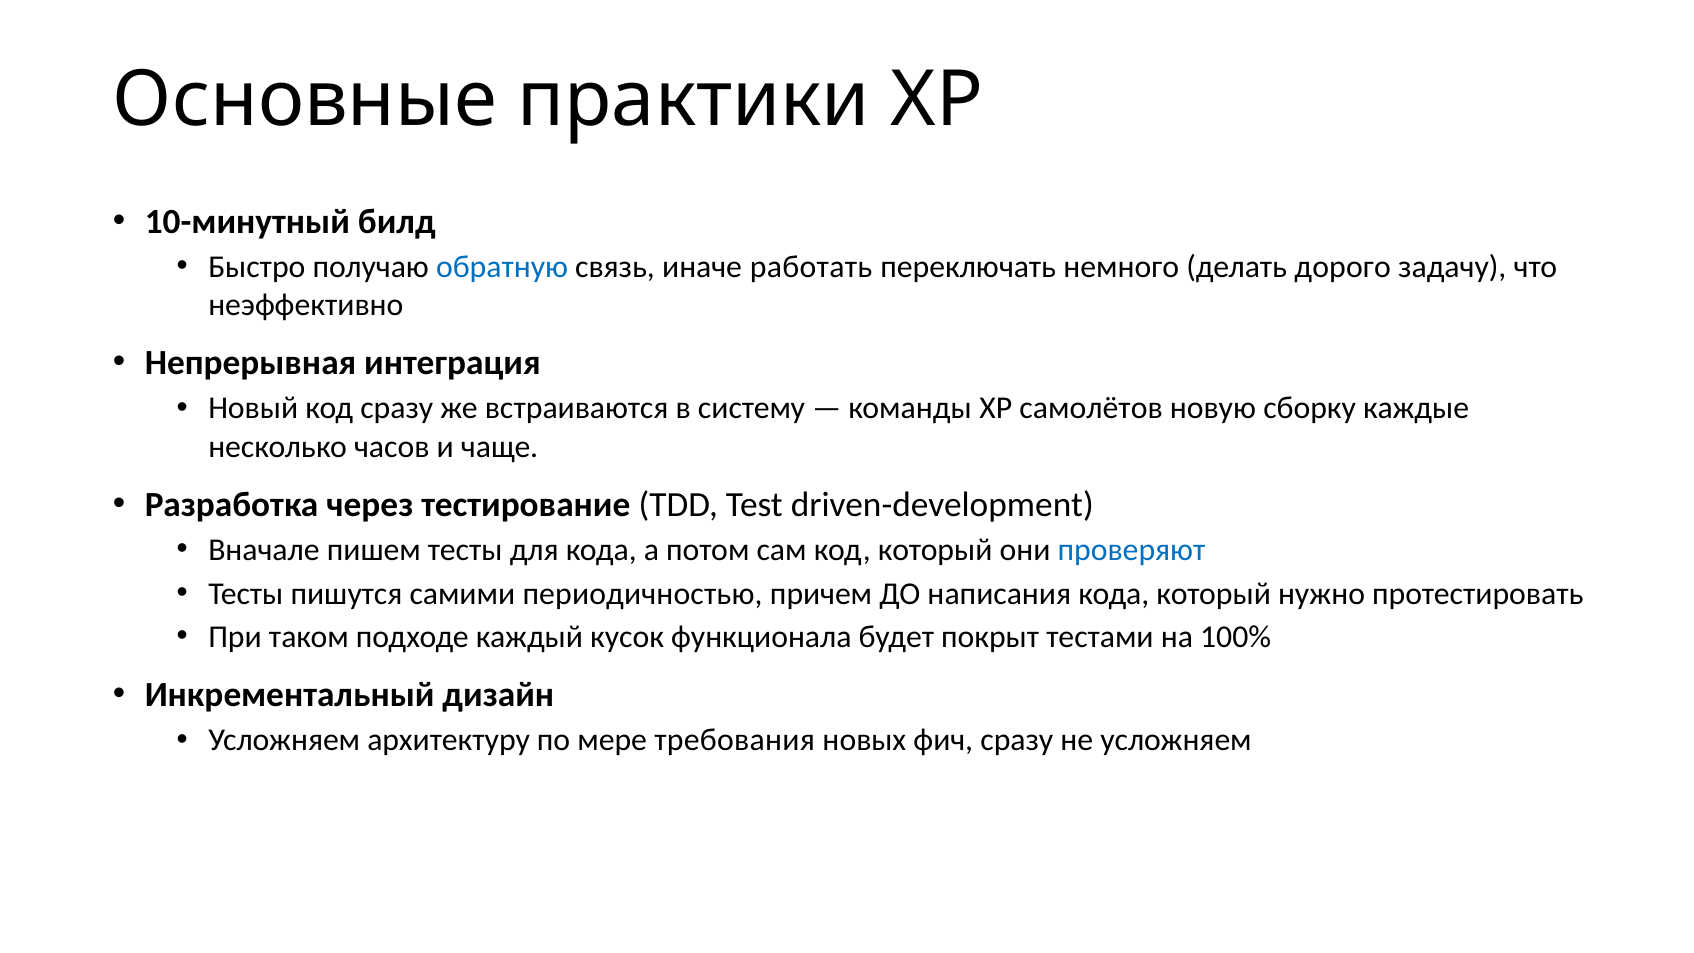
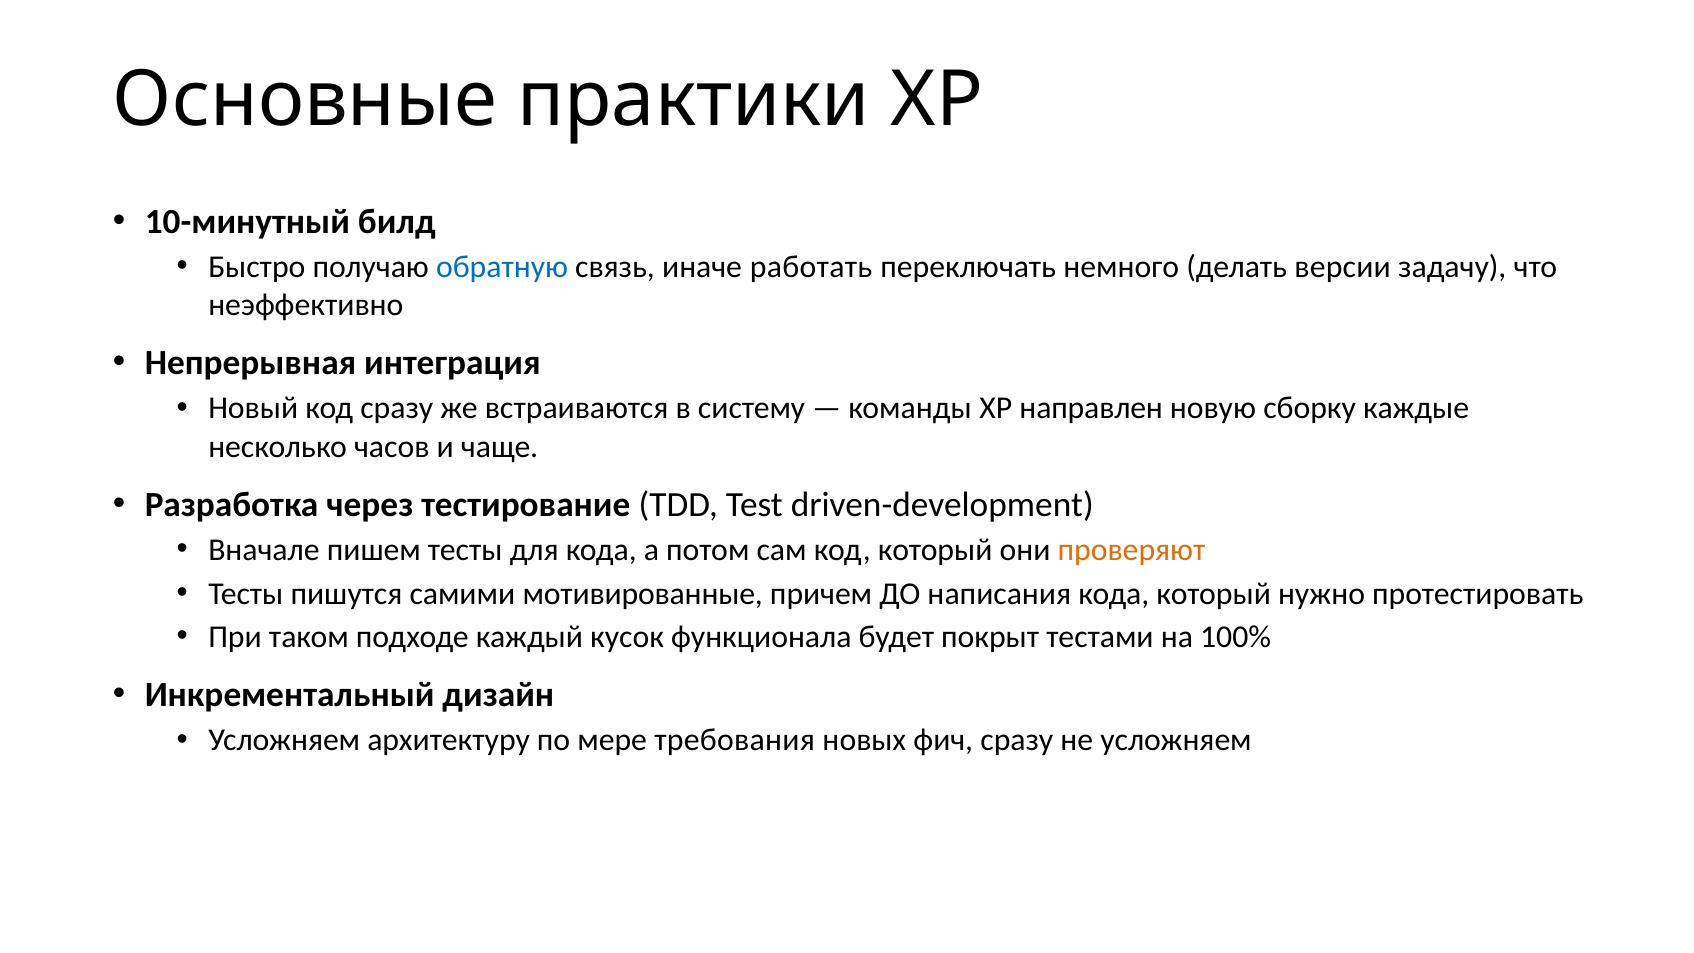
дорого: дорого -> версии (1343, 267)
самолётов: самолётов -> направлен (1091, 408)
проверяют colour: blue -> orange (1132, 550)
периодичностью: периодичностью -> мотивированные (643, 593)
